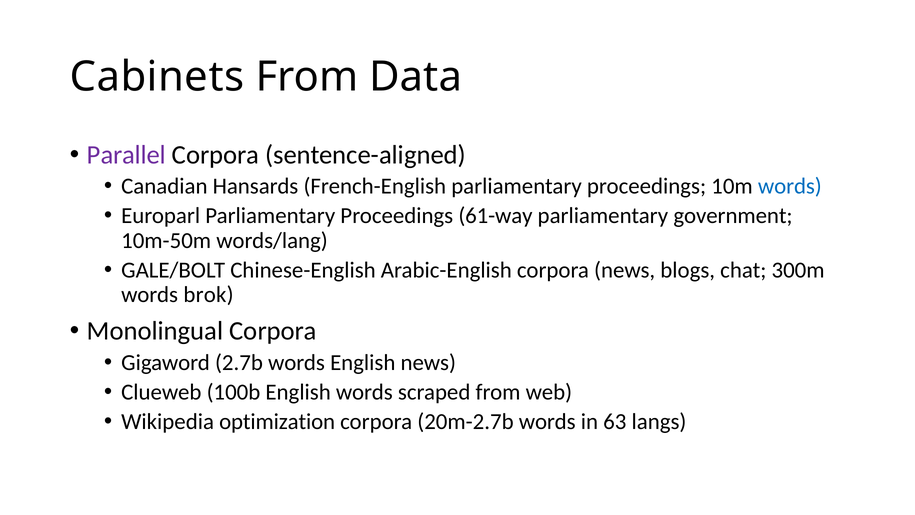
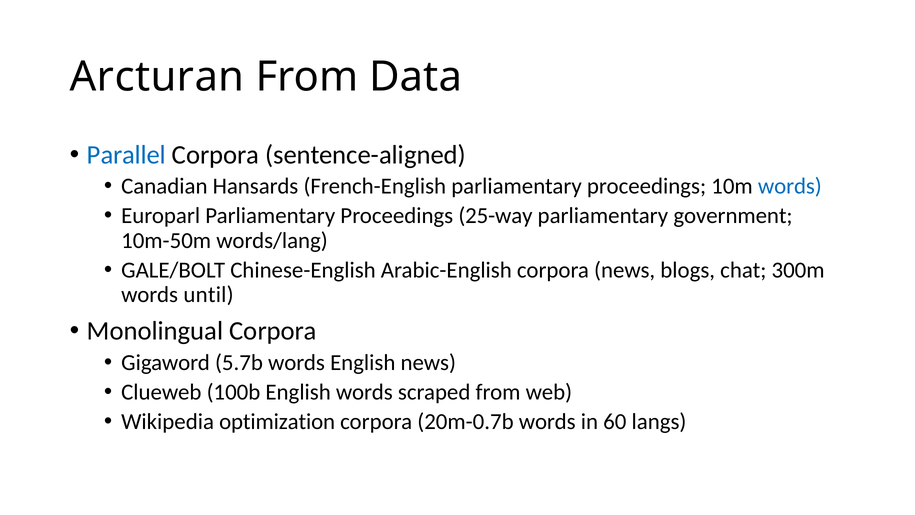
Cabinets: Cabinets -> Arcturan (157, 77)
Parallel colour: purple -> blue (126, 155)
61-way: 61-way -> 25-way (495, 216)
brok: brok -> until (209, 295)
2.7b: 2.7b -> 5.7b (239, 362)
20m-2.7b: 20m-2.7b -> 20m-0.7b (466, 421)
63: 63 -> 60 (615, 421)
